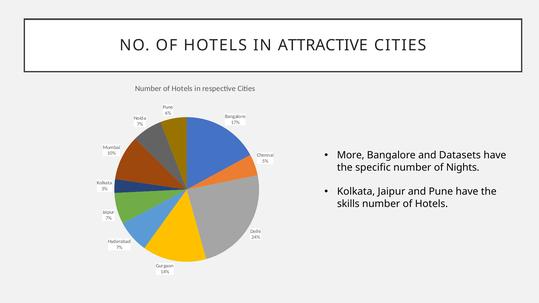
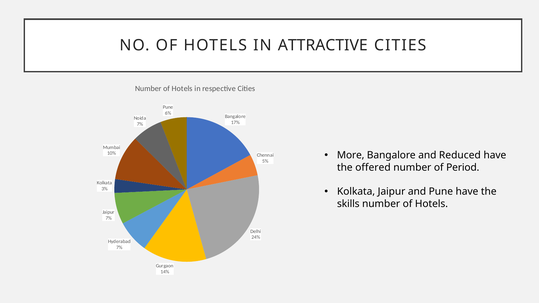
Datasets: Datasets -> Reduced (460, 155)
specific: specific -> offered (373, 168)
Nights: Nights -> Period (463, 168)
